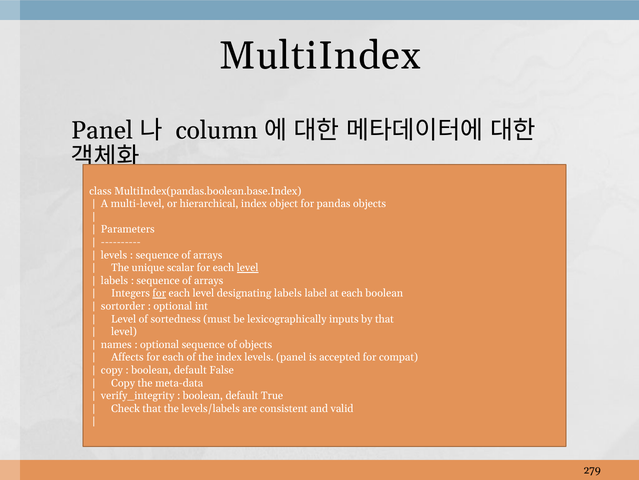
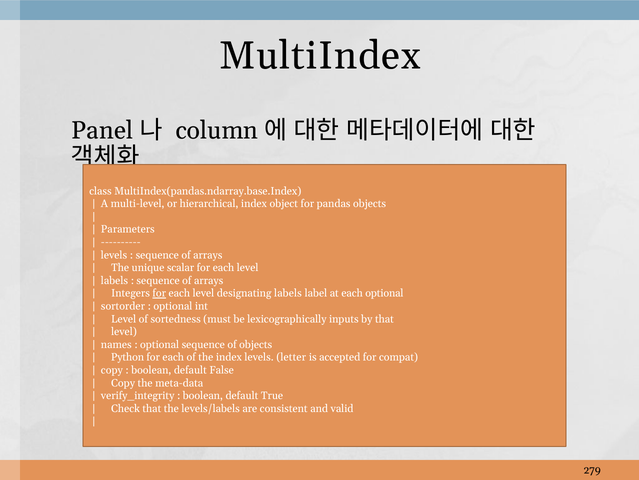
MultiIndex(pandas.boolean.base.Index: MultiIndex(pandas.boolean.base.Index -> MultiIndex(pandas.ndarray.base.Index (208, 191)
level underline: present -> none (248, 267)
each boolean: boolean -> optional (384, 293)
Affects: Affects -> Python (128, 357)
levels panel: panel -> letter (291, 357)
